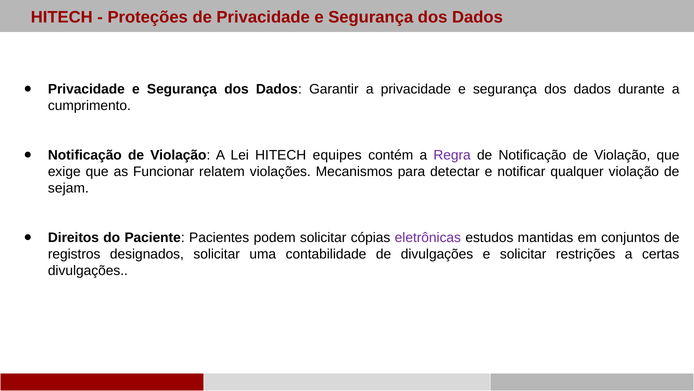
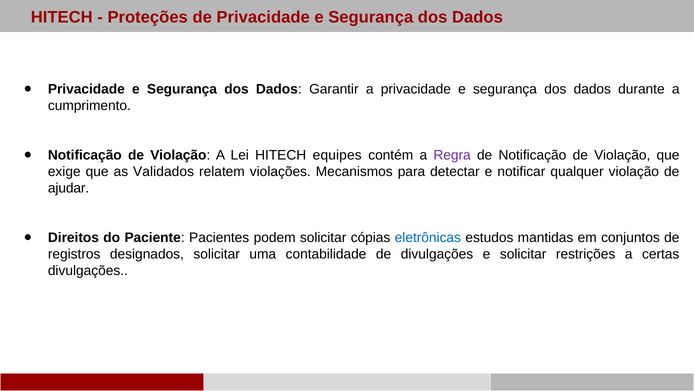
Funcionar: Funcionar -> Validados (164, 171)
sejam: sejam -> ajudar (69, 188)
eletrônicas colour: purple -> blue (428, 237)
